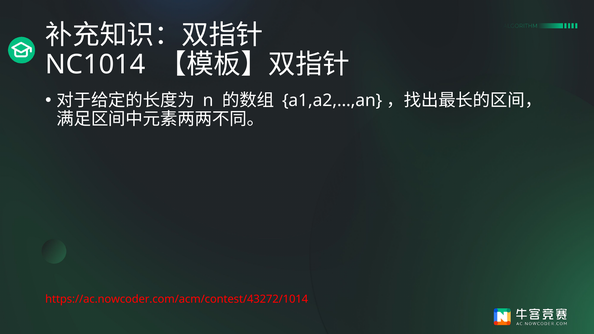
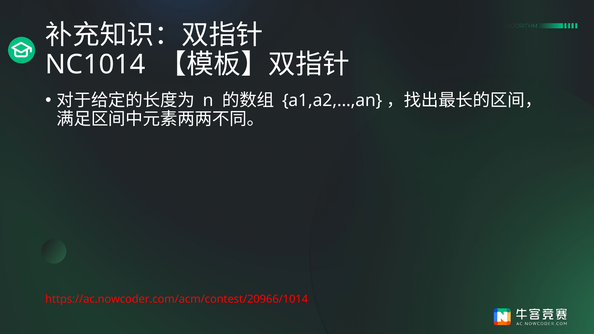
https://ac.nowcoder.com/acm/contest/43272/1014: https://ac.nowcoder.com/acm/contest/43272/1014 -> https://ac.nowcoder.com/acm/contest/20966/1014 (177, 299)
